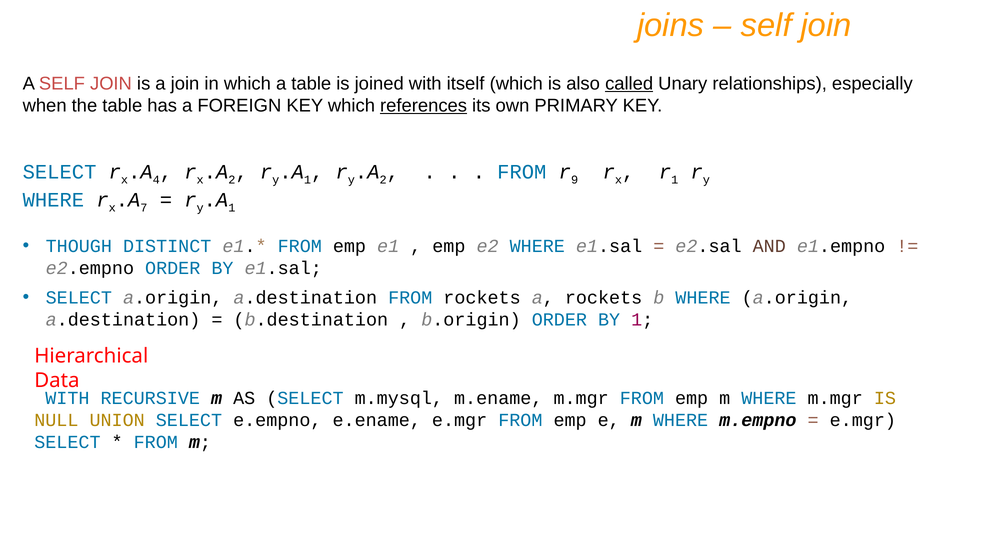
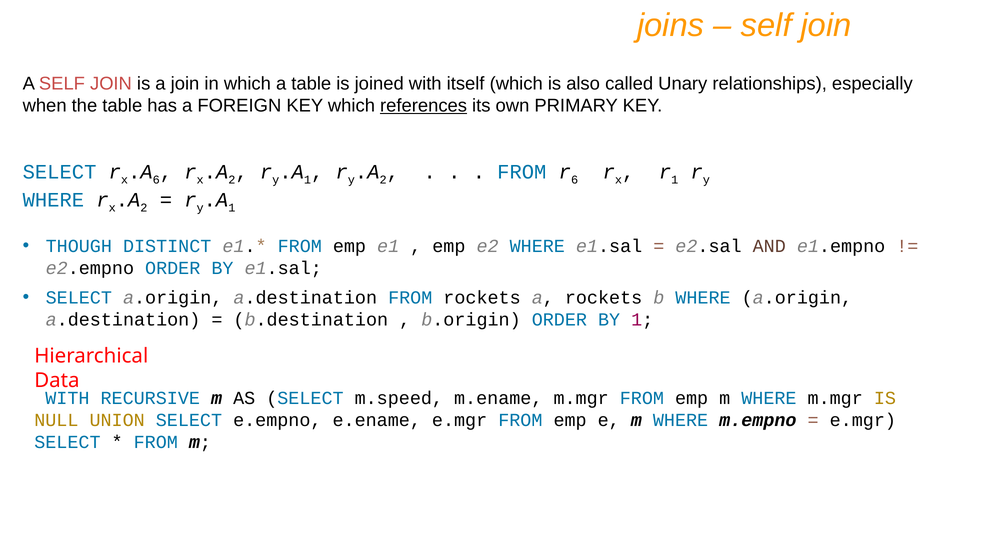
called underline: present -> none (629, 83)
4: 4 -> 6 (156, 180)
9: 9 -> 6 (575, 180)
7: 7 -> 2 (144, 208)
m.mysql: m.mysql -> m.speed (399, 398)
